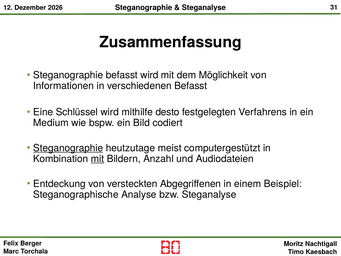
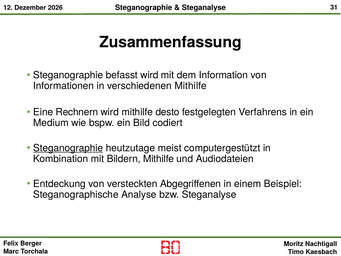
Möglichkeit: Möglichkeit -> Information (223, 75)
verschiedenen Befasst: Befasst -> Mithilfe (191, 86)
Schlüssel: Schlüssel -> Rechnern (77, 112)
mit underline: present -> none (98, 159)
Bildern Anzahl: Anzahl -> Mithilfe (159, 159)
